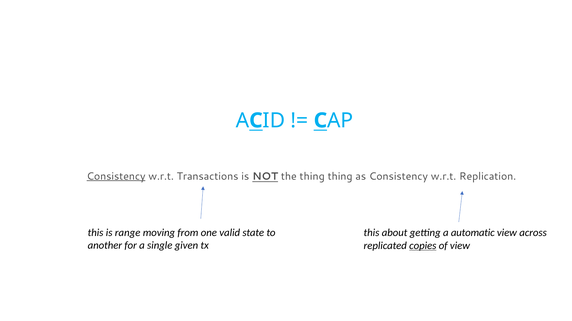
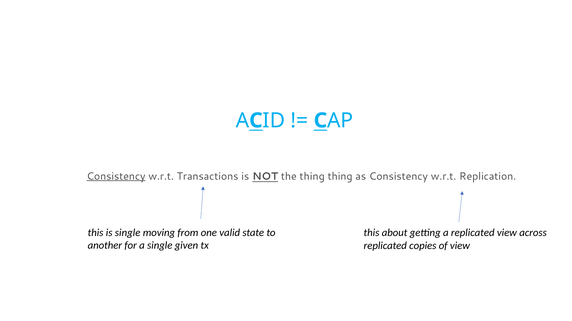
is range: range -> single (128, 233)
a automatic: automatic -> replicated (473, 233)
copies underline: present -> none (423, 246)
